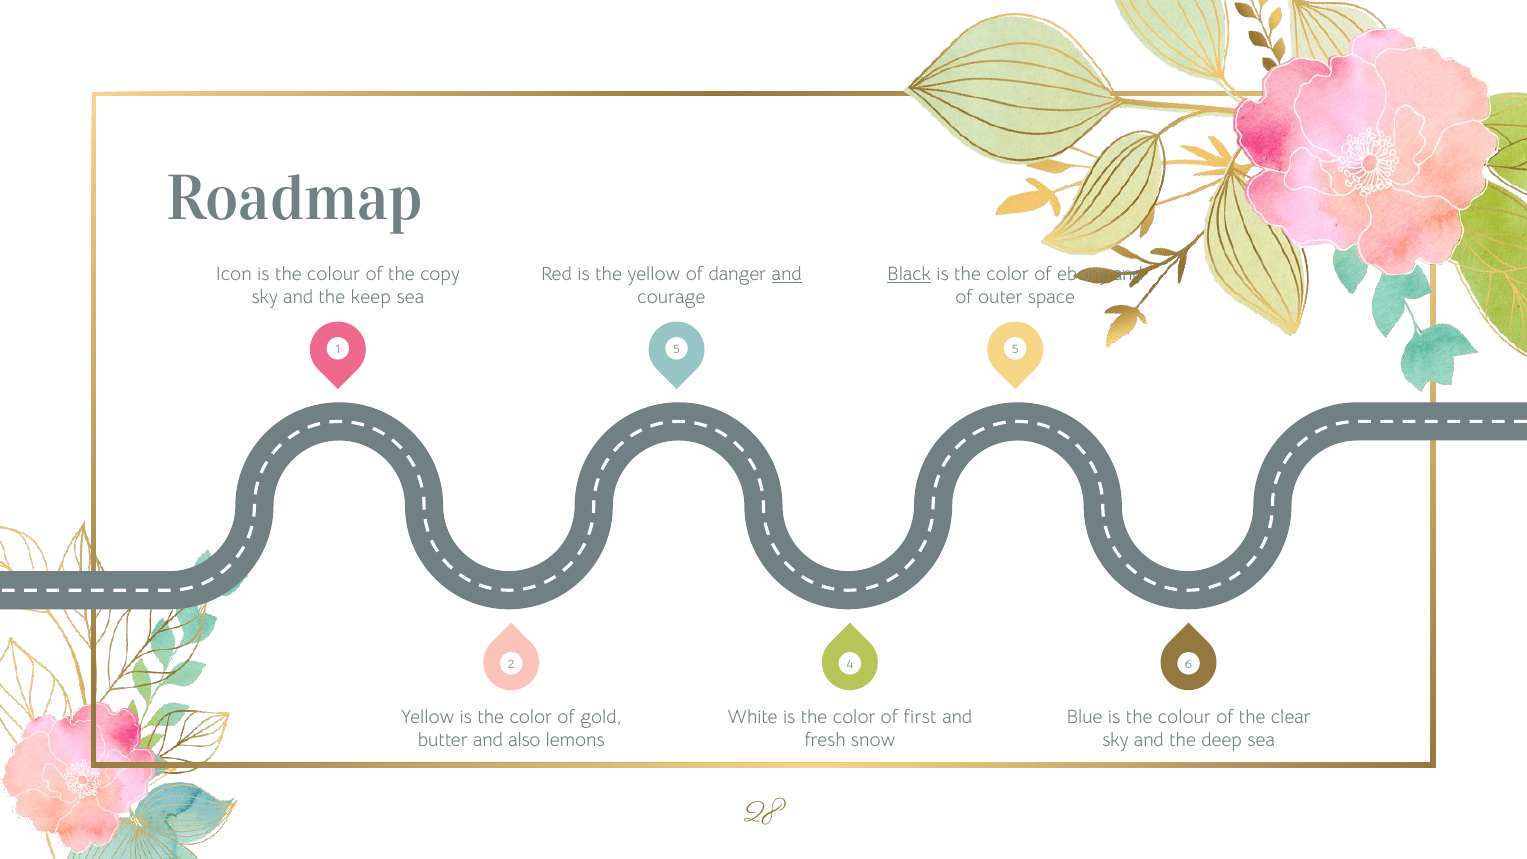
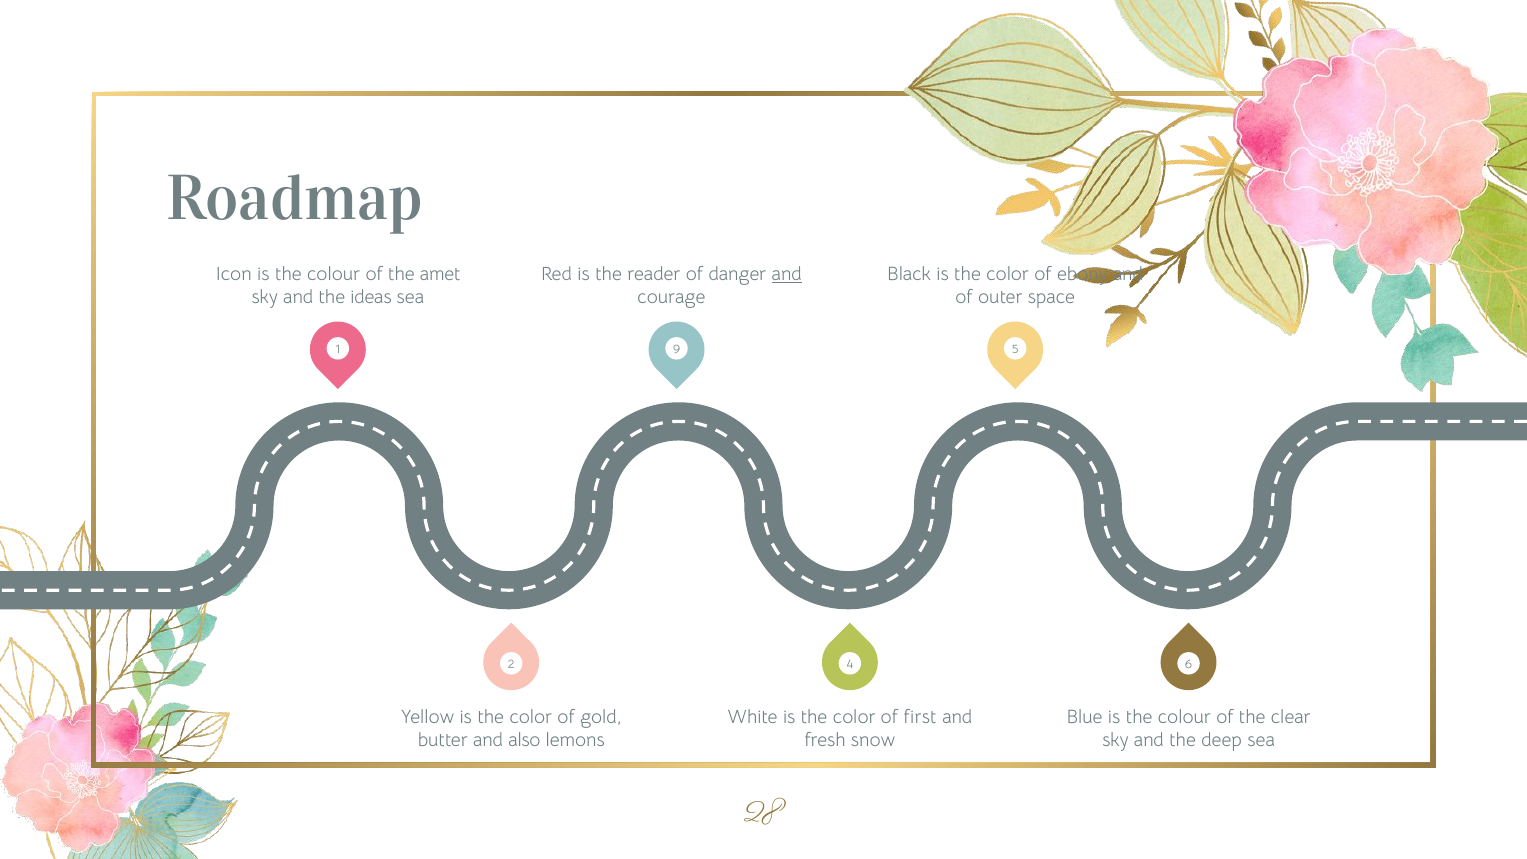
copy: copy -> amet (440, 274)
the yellow: yellow -> reader (654, 274)
Black underline: present -> none (909, 274)
keep: keep -> ideas (371, 297)
1 5: 5 -> 9 (677, 349)
